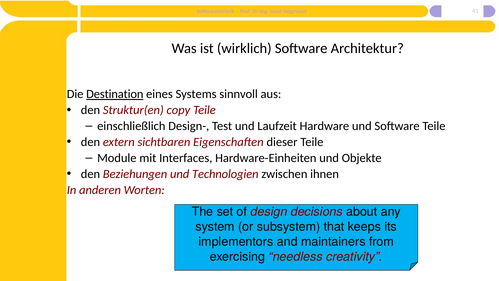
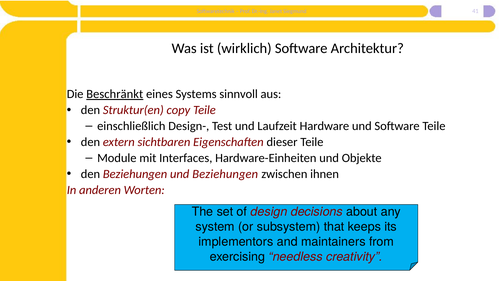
Destination: Destination -> Beschränkt (115, 94)
und Technologien: Technologien -> Beziehungen (225, 174)
